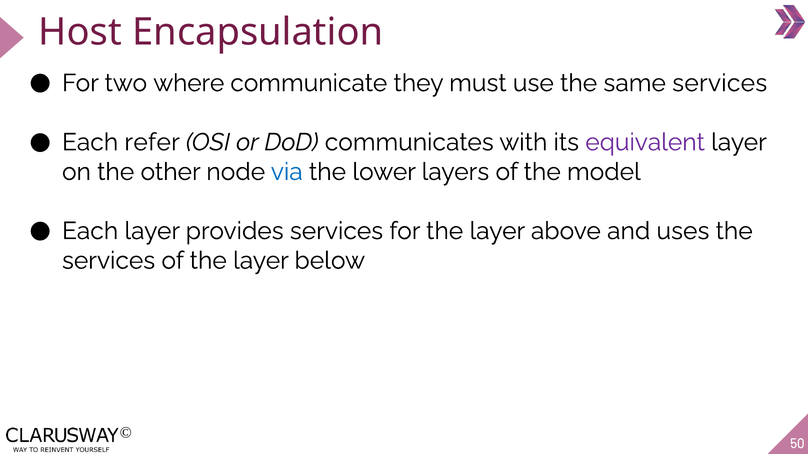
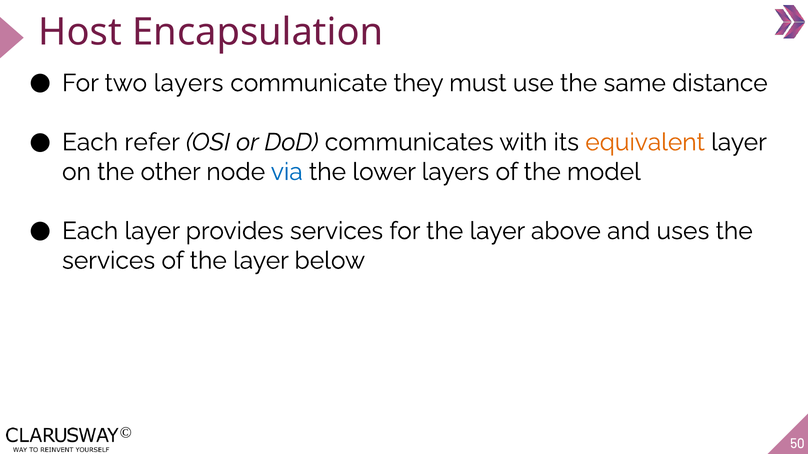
two where: where -> layers (189, 83)
same services: services -> distance (720, 83)
equivalent colour: purple -> orange (645, 142)
